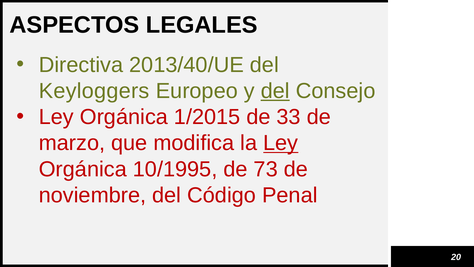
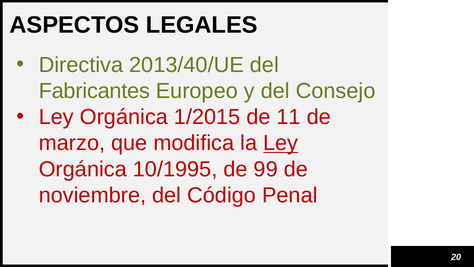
Keyloggers: Keyloggers -> Fabricantes (94, 91)
del underline: present -> none (275, 91)
33: 33 -> 11 (289, 117)
73: 73 -> 99 (266, 169)
